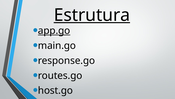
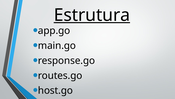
app.go underline: present -> none (54, 31)
